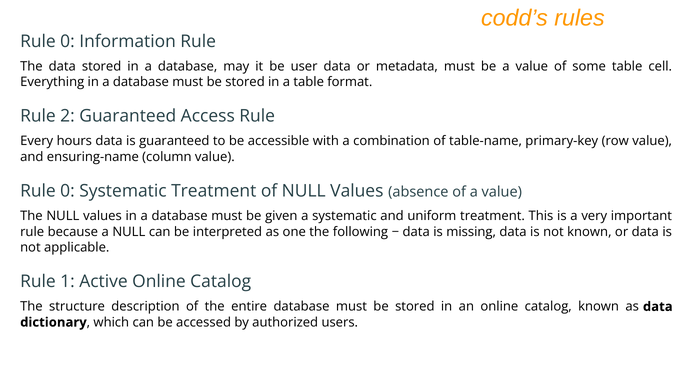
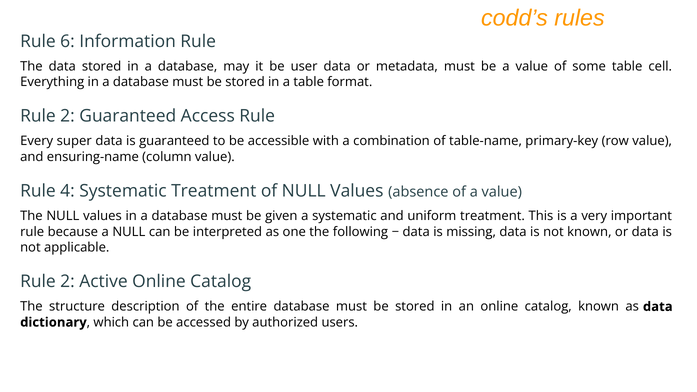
0: 0 -> 6 (68, 41)
hours: hours -> super (74, 141)
0: 0 -> 4 (68, 191)
1: 1 -> 2 (68, 282)
